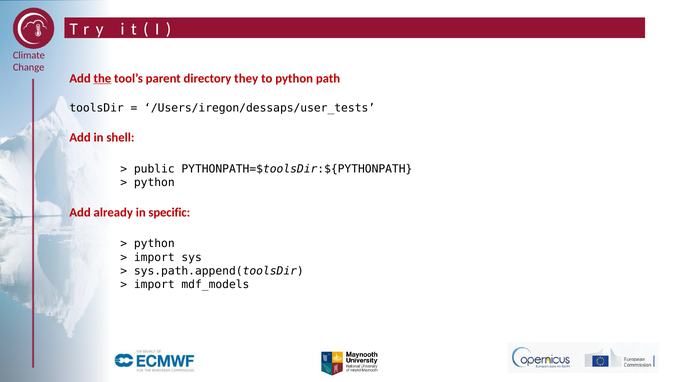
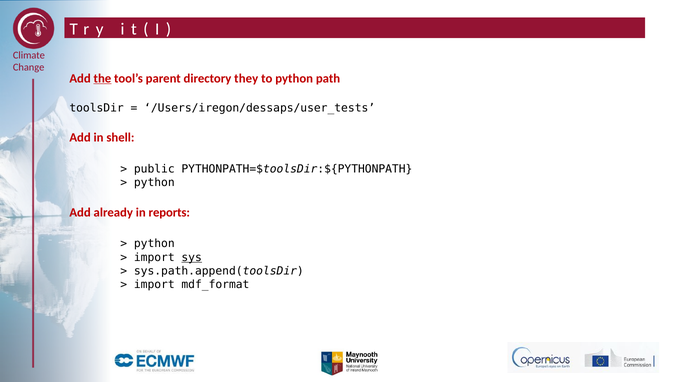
specific: specific -> reports (169, 212)
sys underline: none -> present (192, 257)
mdf_models: mdf_models -> mdf_format (215, 284)
